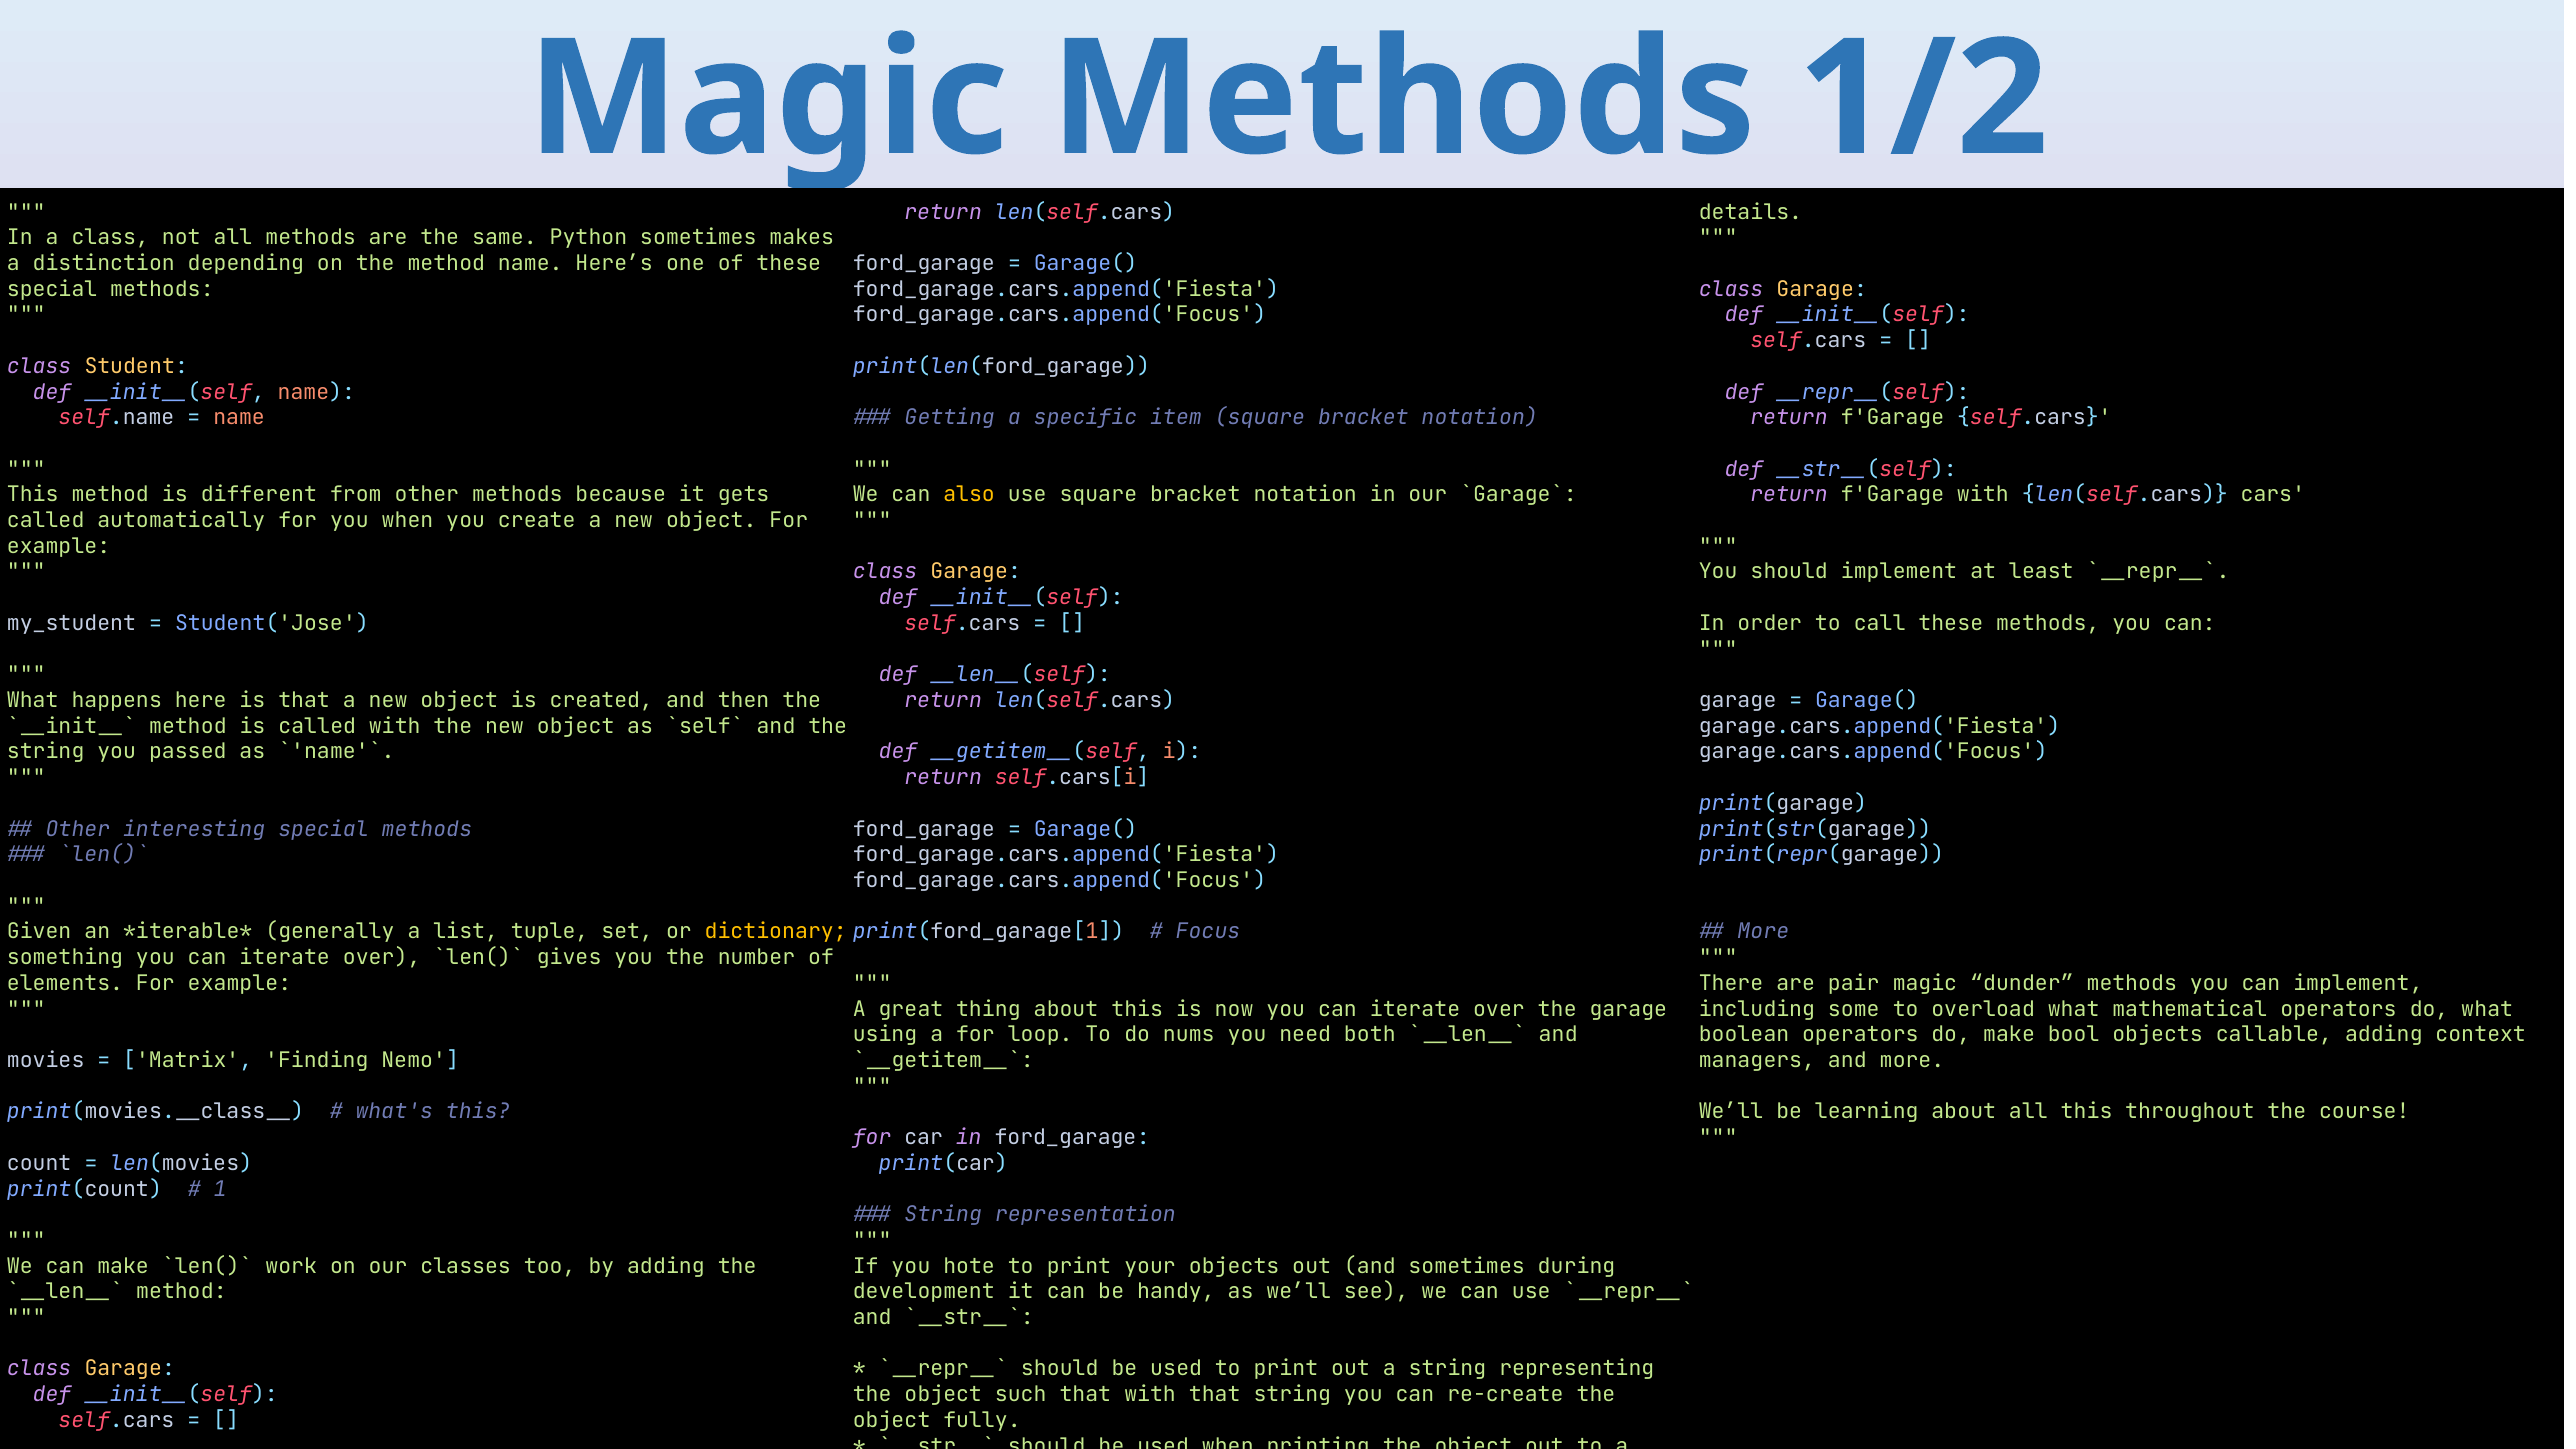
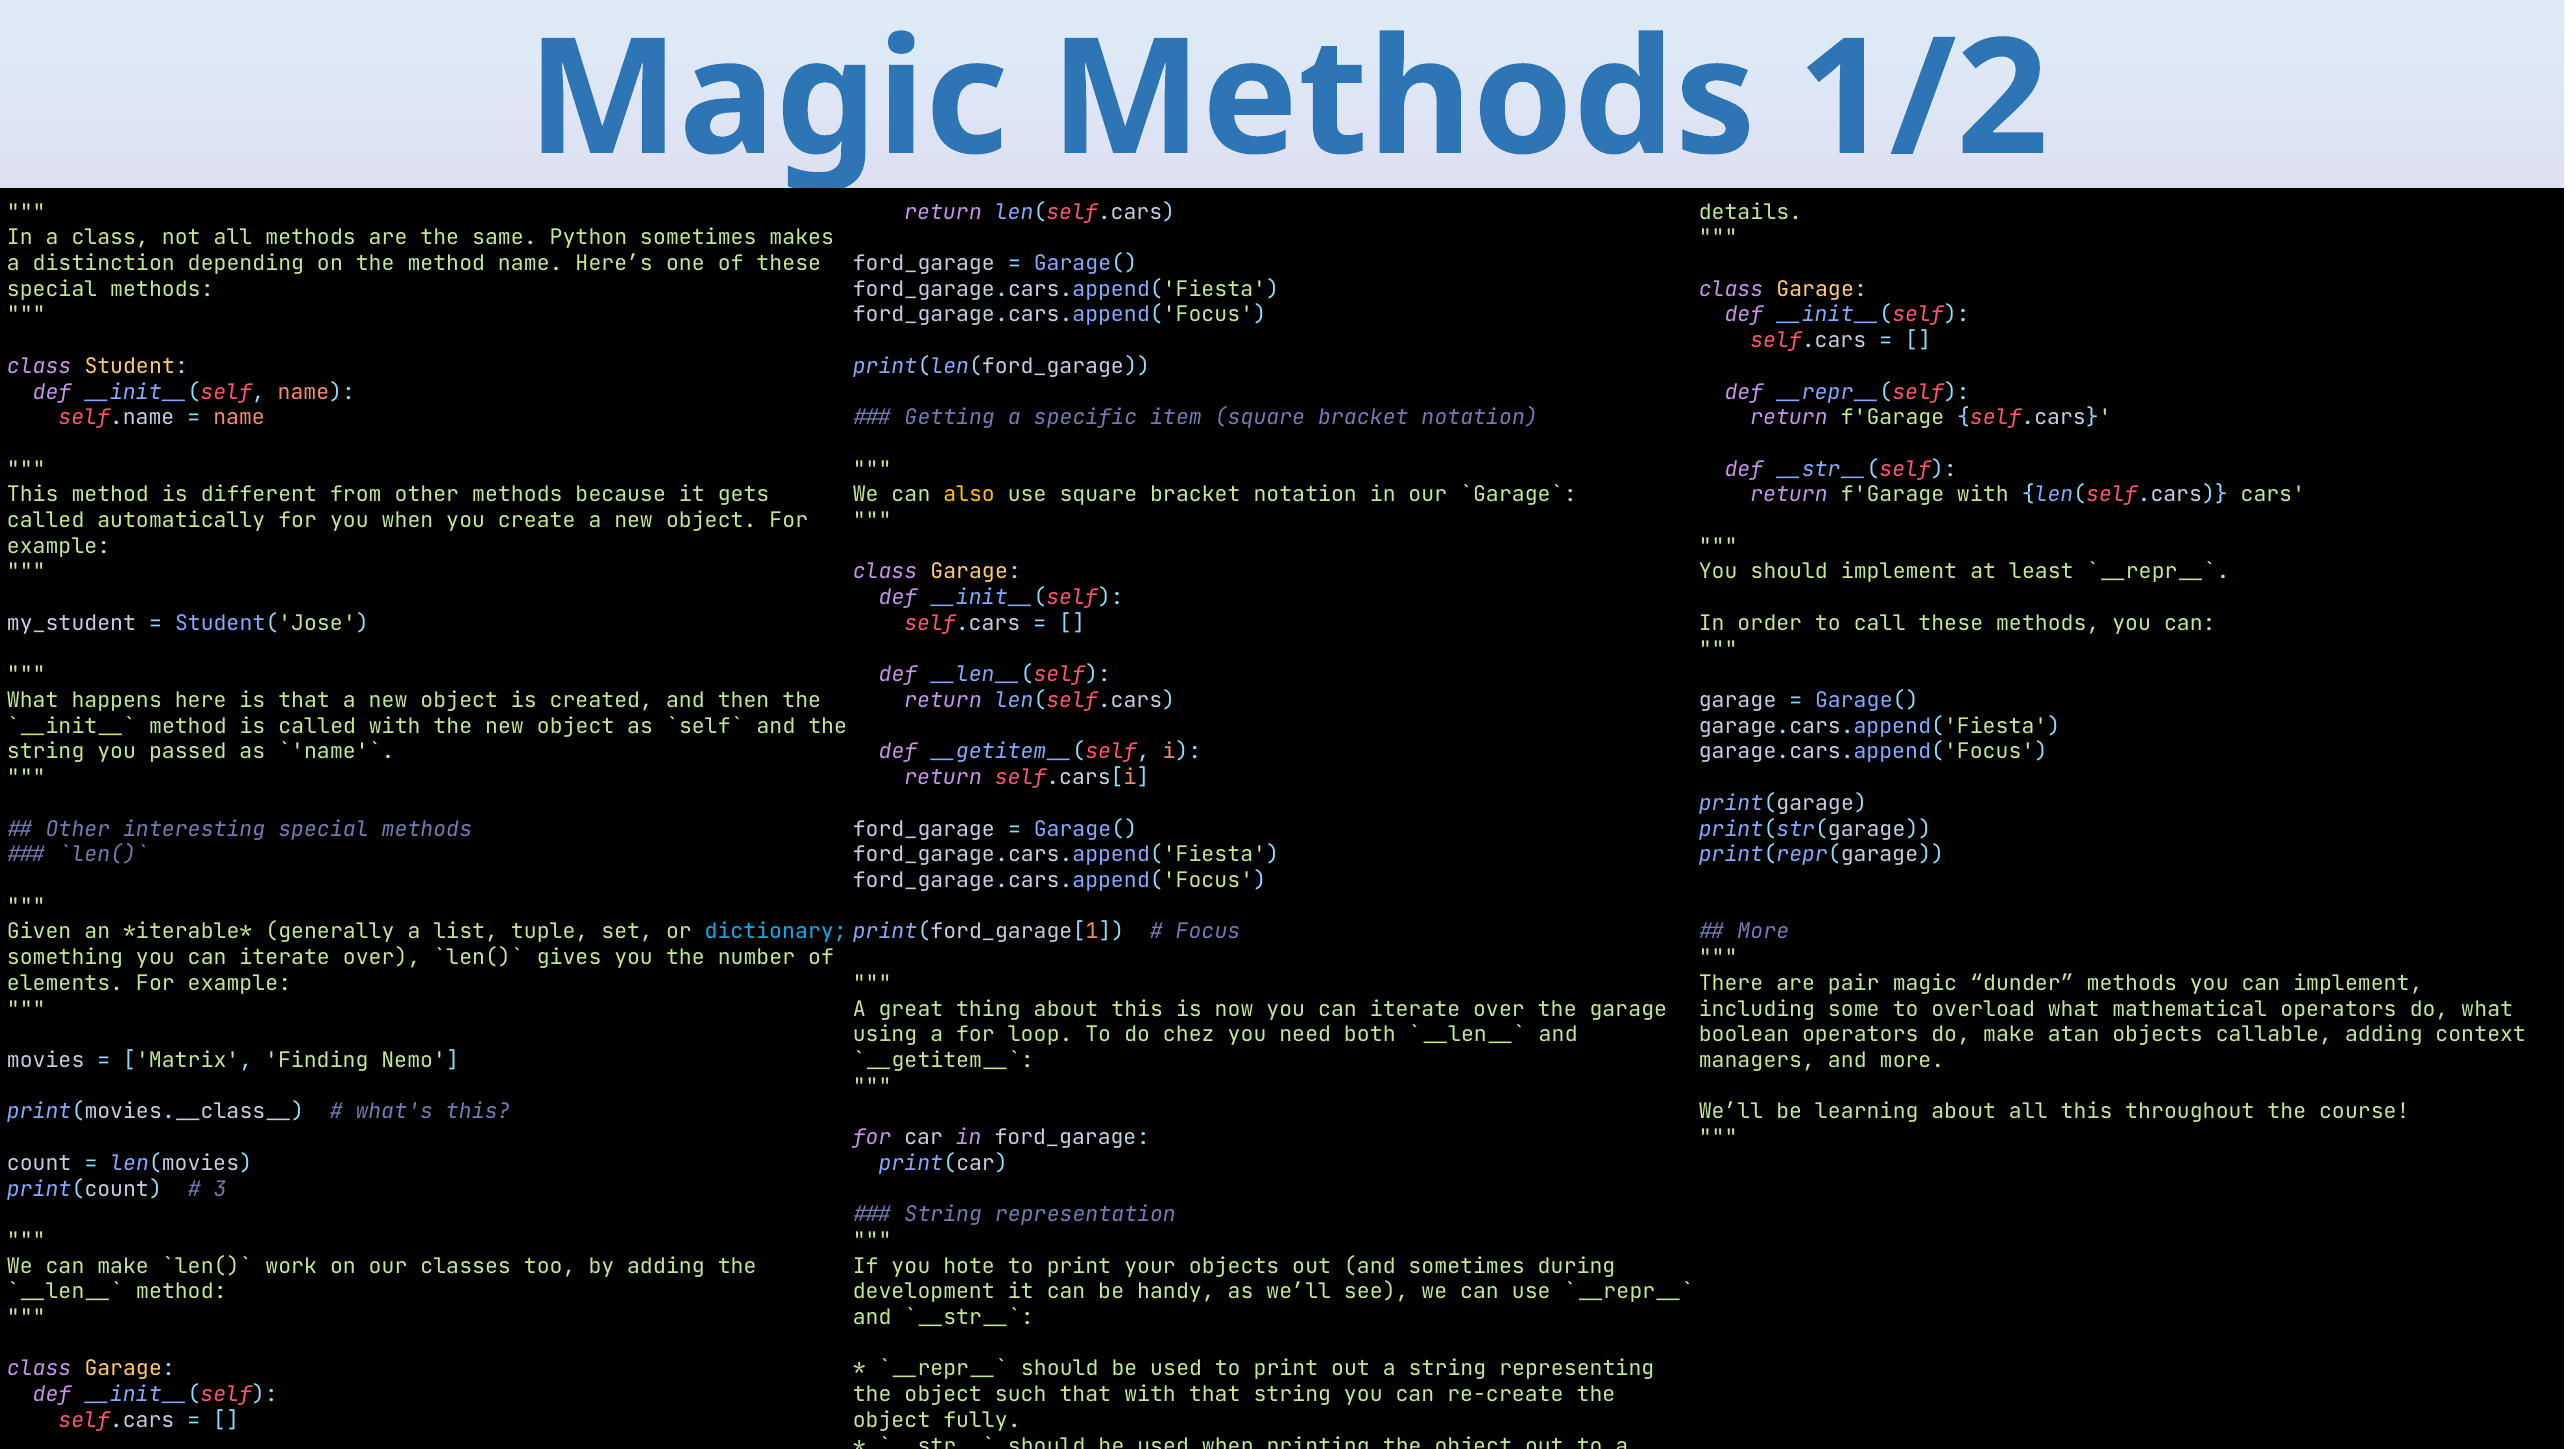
dictionary colour: yellow -> light blue (776, 932)
nums: nums -> chez (1189, 1035)
bool: bool -> atan (2074, 1035)
1: 1 -> 3 (220, 1189)
